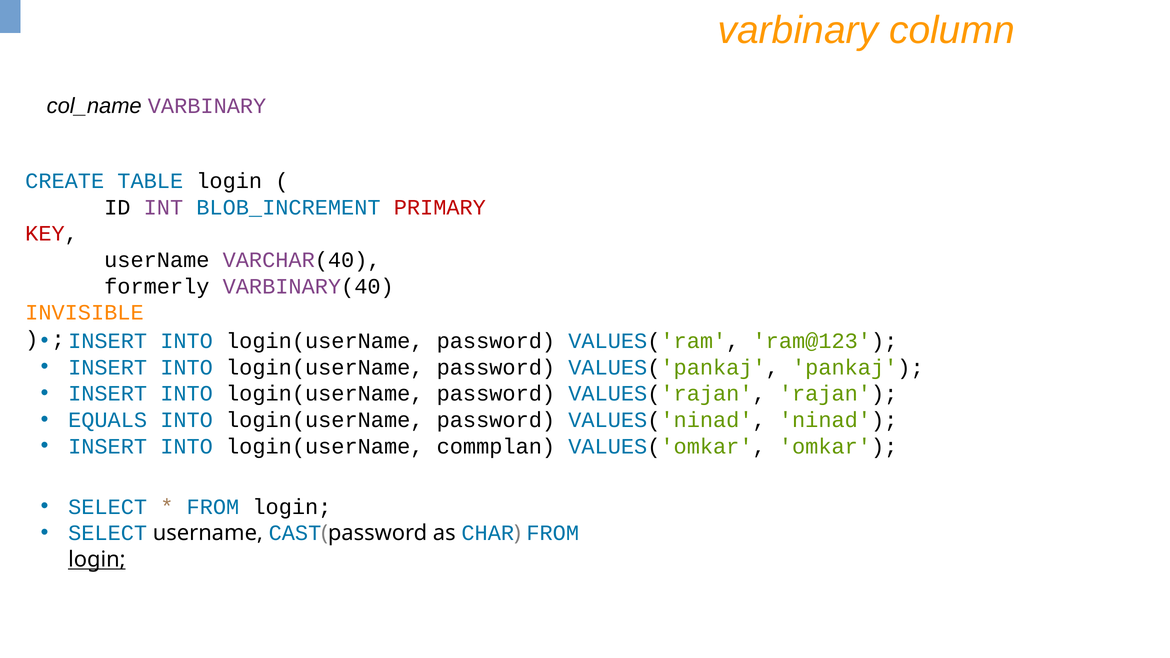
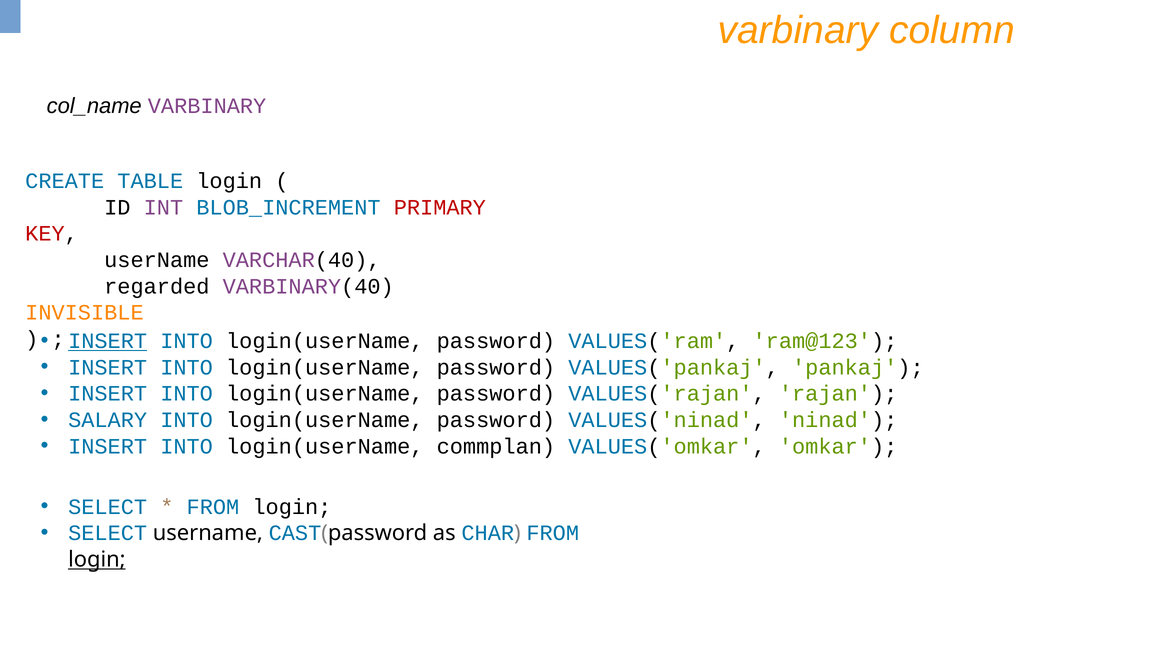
formerly: formerly -> regarded (157, 286)
INSERT underline: none -> present (108, 341)
EQUALS: EQUALS -> SALARY (108, 420)
